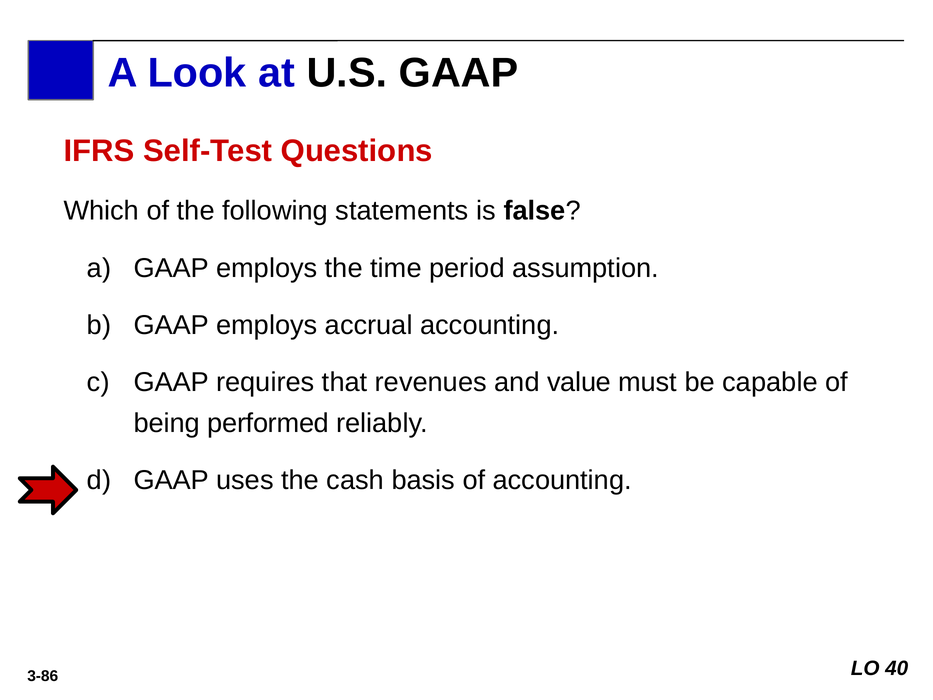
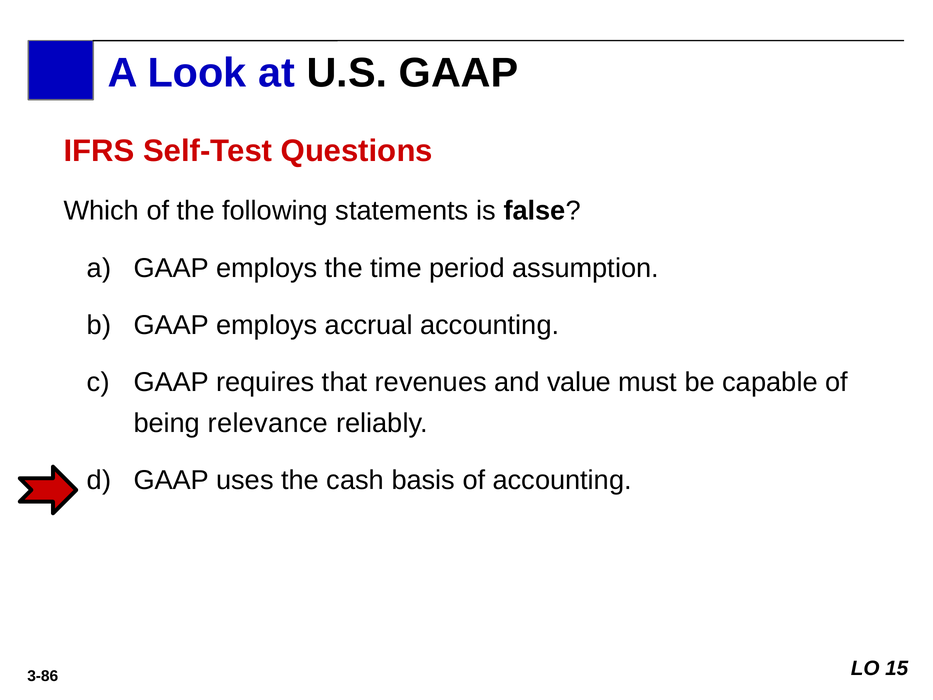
performed: performed -> relevance (268, 423)
40: 40 -> 15 (897, 668)
